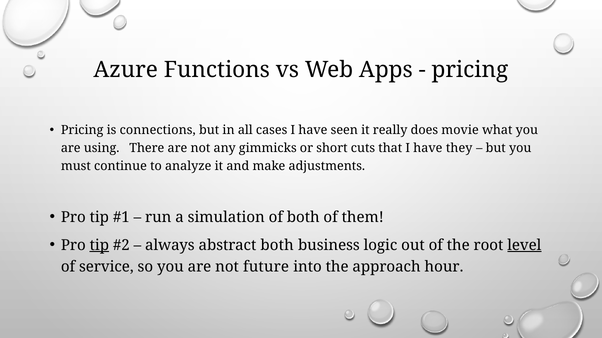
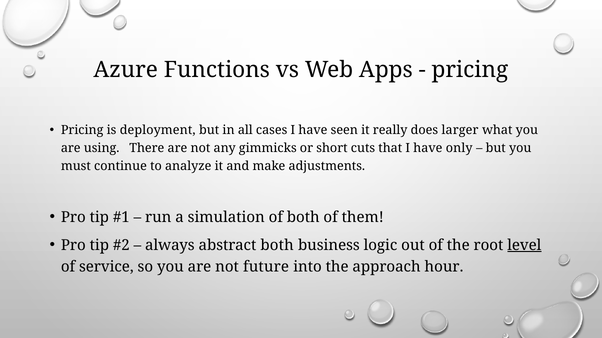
connections: connections -> deployment (158, 131)
movie: movie -> larger (460, 131)
they: they -> only (459, 149)
tip underline: present -> none (99, 246)
